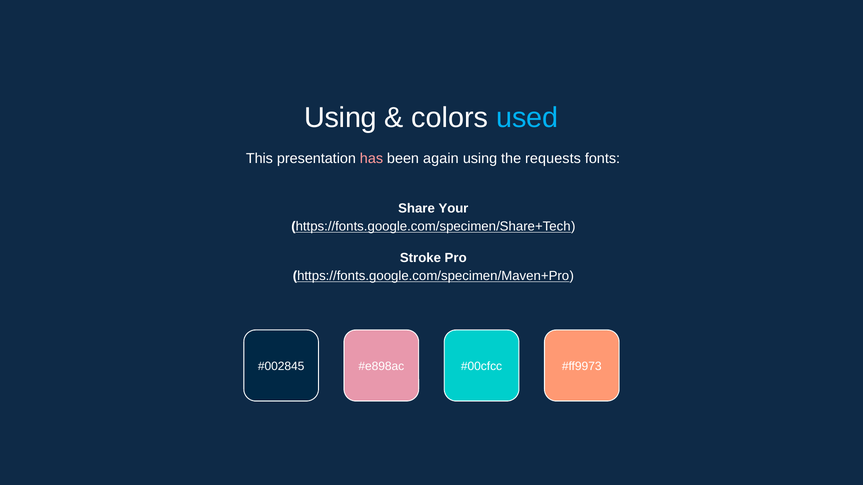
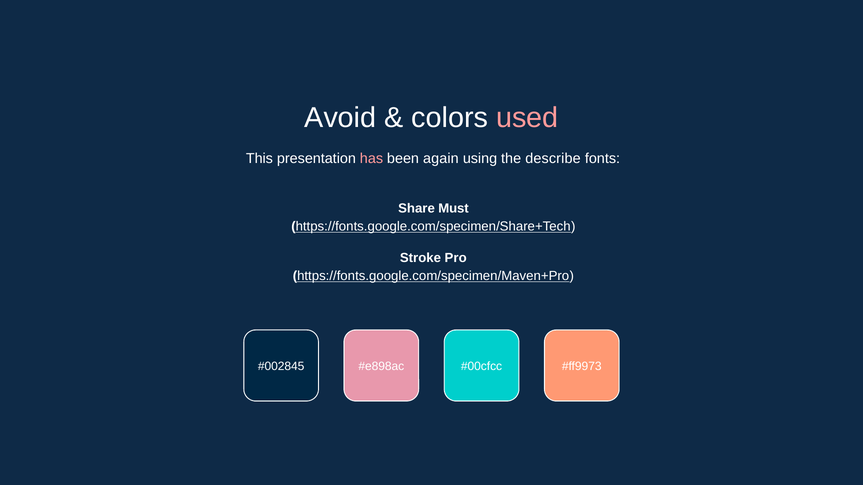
Using: Using -> Avoid (340, 118)
used colour: light blue -> pink (527, 118)
requests: requests -> describe (553, 158)
Your: Your -> Must (453, 209)
